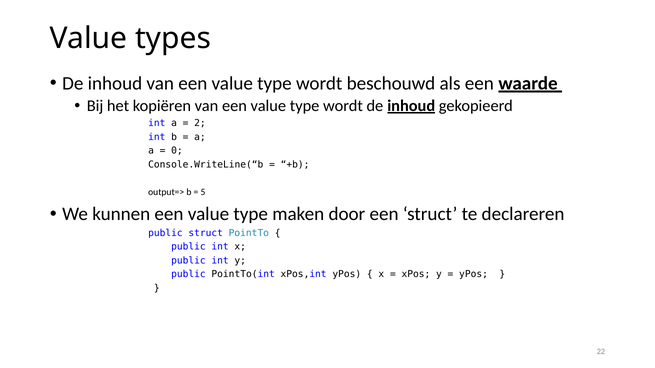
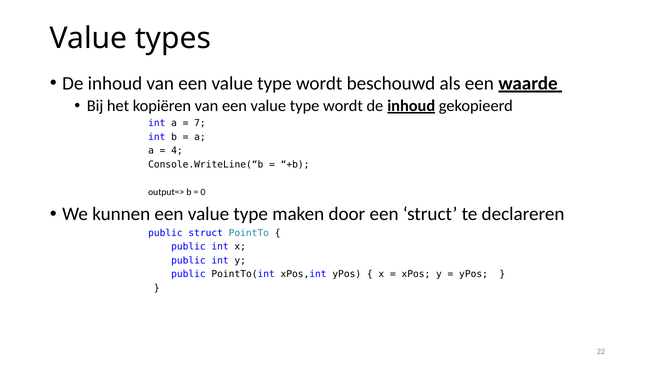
2: 2 -> 7 (200, 123)
0: 0 -> 4 (177, 151)
5: 5 -> 0 (203, 192)
